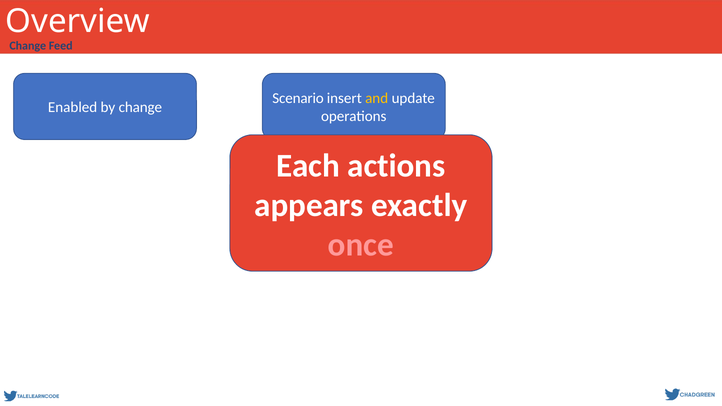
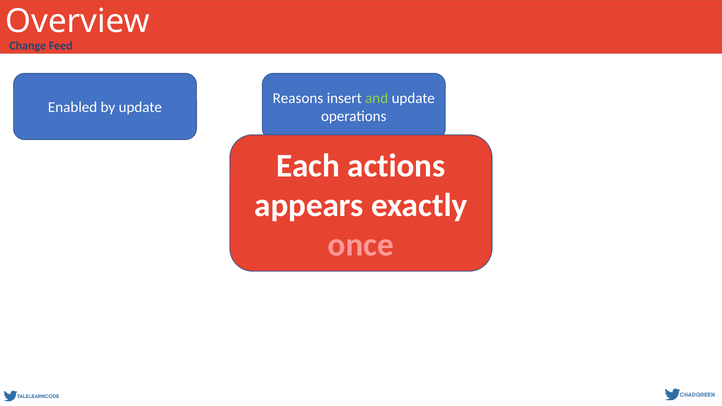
Scenario: Scenario -> Reasons (298, 98)
and colour: yellow -> light green (377, 98)
by change: change -> update (140, 108)
